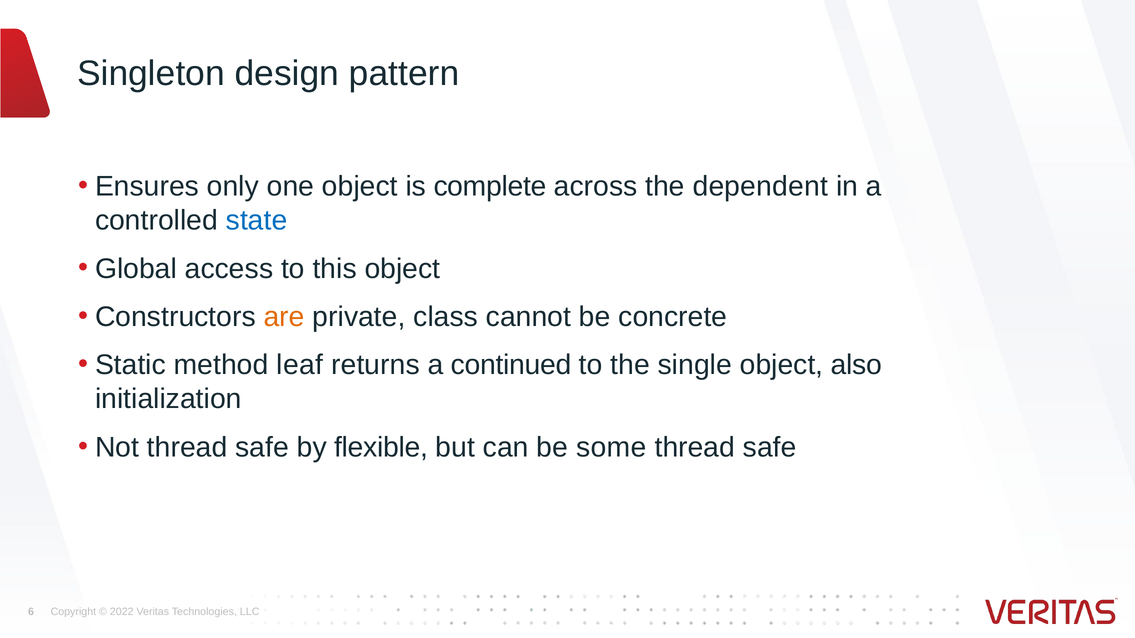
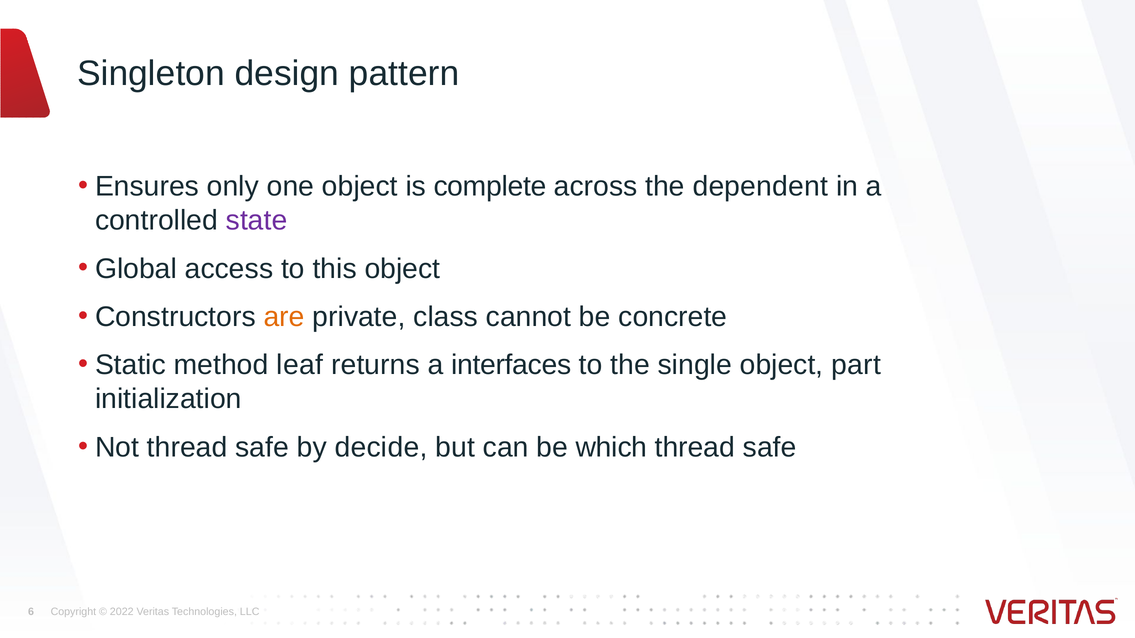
state colour: blue -> purple (257, 221)
continued: continued -> interfaces (511, 365)
also: also -> part (856, 365)
flexible: flexible -> decide (381, 448)
some: some -> which (611, 448)
